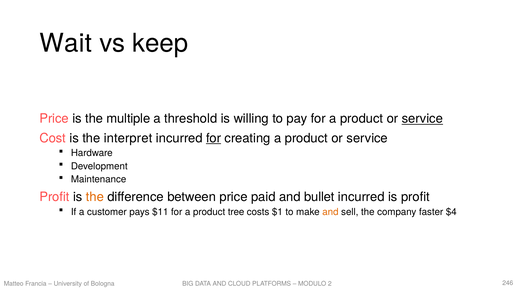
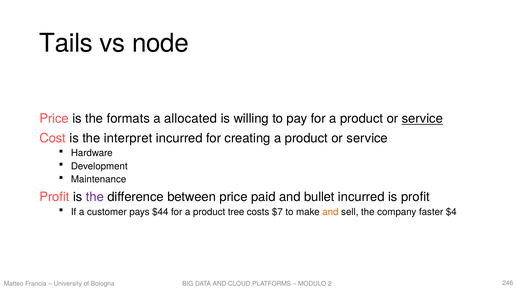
Wait: Wait -> Tails (66, 43)
keep: keep -> node (160, 43)
multiple: multiple -> formats (128, 119)
threshold: threshold -> allocated (191, 119)
for underline: present -> none (214, 138)
the colour: orange -> purple (95, 197)
$11: $11 -> $44 (160, 212)
$1: $1 -> $7 (277, 212)
